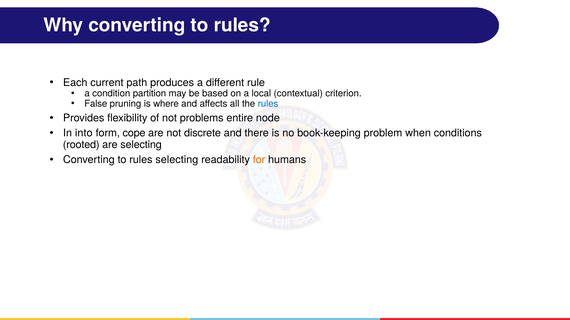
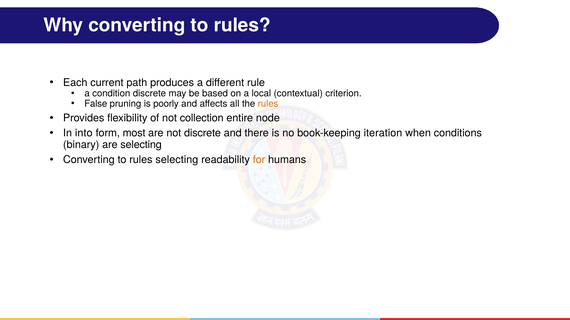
condition partition: partition -> discrete (149, 94)
where: where -> poorly (166, 104)
rules colour: blue -> orange (268, 104)
problems: problems -> collection (202, 118)
cope: cope -> most (134, 133)
problem: problem -> iteration (383, 133)
rooted: rooted -> binary (81, 145)
